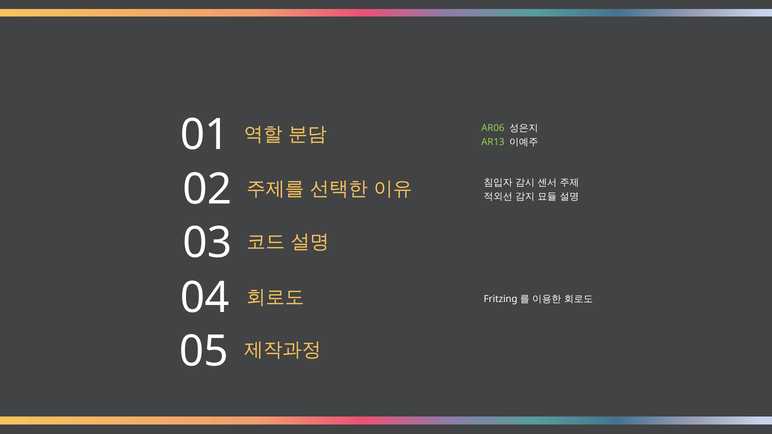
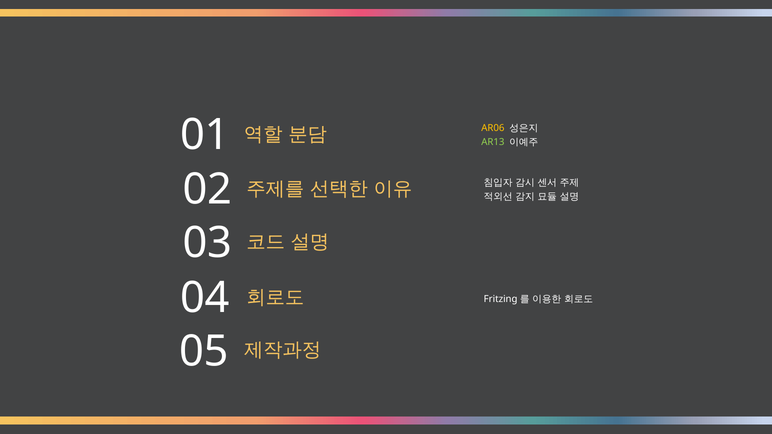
AR06 colour: light green -> yellow (493, 128)
